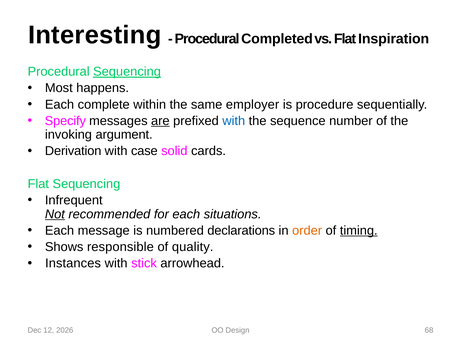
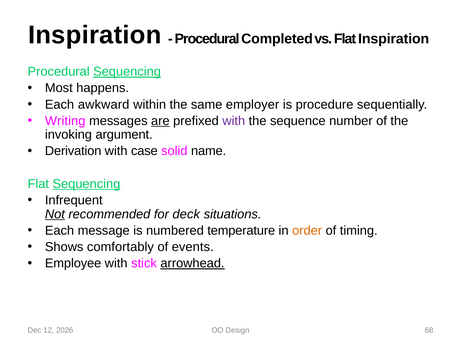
Interesting: Interesting -> Inspiration (95, 35)
complete: complete -> awkward (104, 104)
Specify: Specify -> Writing (65, 121)
with colour: blue -> purple (234, 121)
cards: cards -> name (209, 151)
Sequencing underline: none -> present (86, 184)
for each: each -> deck (186, 214)
declarations: declarations -> temperature (241, 230)
timing underline: present -> none (359, 230)
responsible: responsible -> comfortably (120, 247)
quality: quality -> events (193, 247)
Instances: Instances -> Employee (73, 263)
arrowhead underline: none -> present (192, 263)
